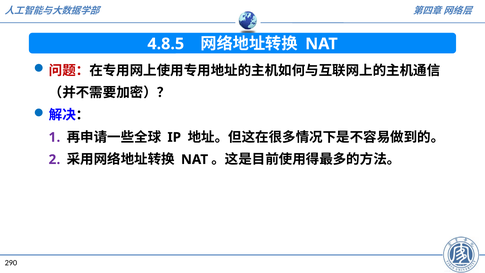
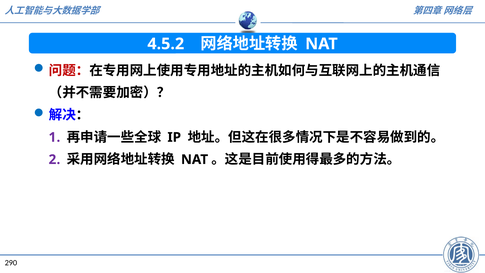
4.8.5: 4.8.5 -> 4.5.2 (166, 44)
